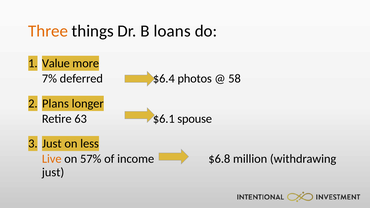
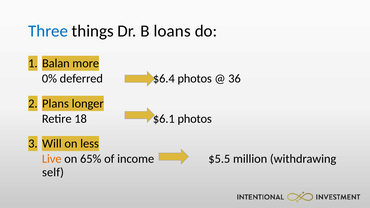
Three colour: orange -> blue (48, 31)
Value: Value -> Balan (56, 63)
7%: 7% -> 0% (49, 79)
58: 58 -> 36 (235, 79)
63: 63 -> 18 (81, 119)
$6.1 spouse: spouse -> photos (195, 119)
Just: Just -> Will (52, 144)
57%: 57% -> 65% (91, 159)
$6.8: $6.8 -> $5.5 (219, 159)
just: just -> self (53, 172)
